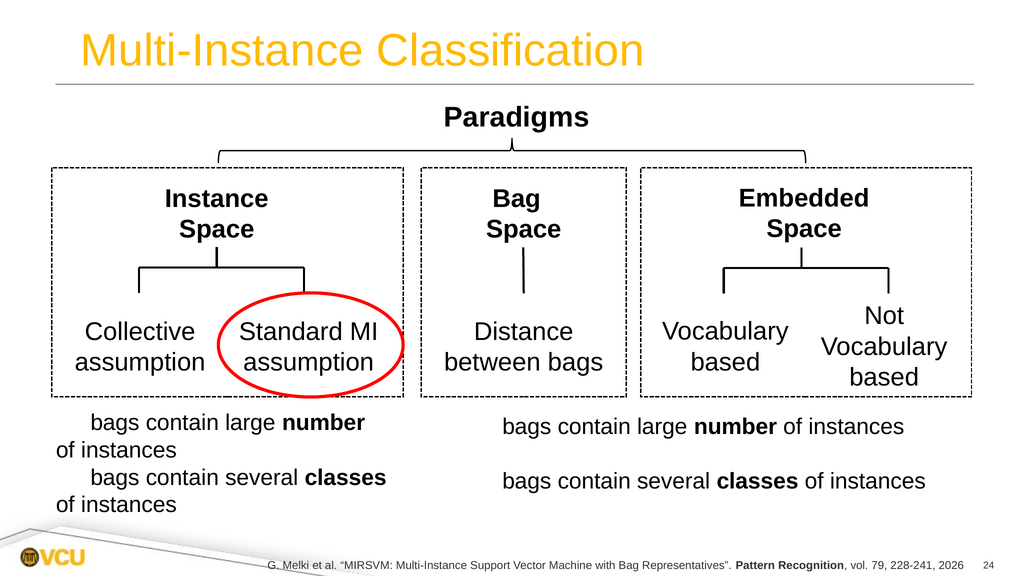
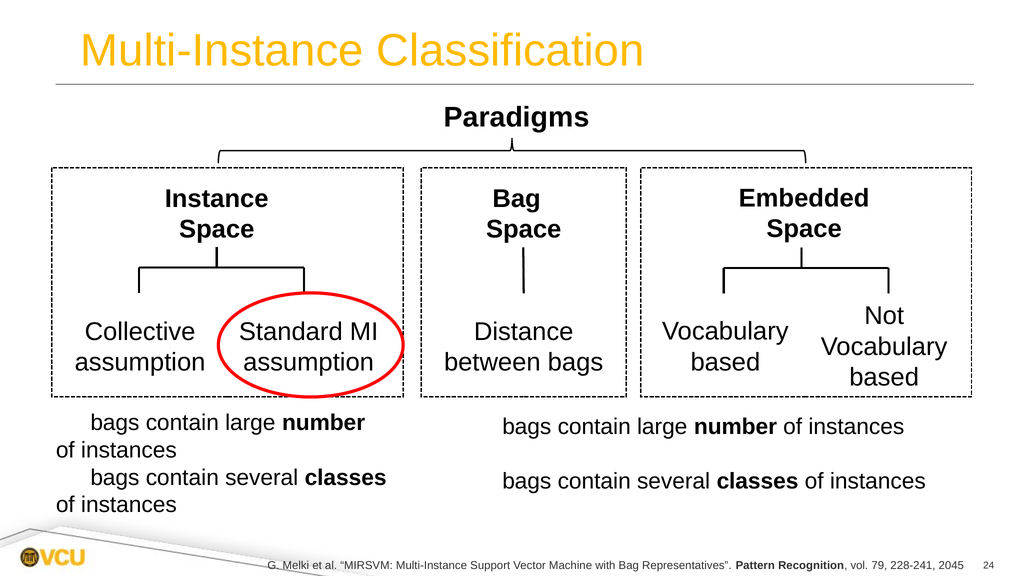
2026: 2026 -> 2045 (951, 565)
